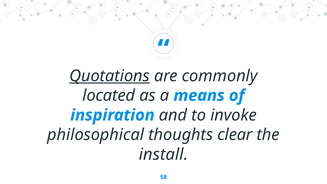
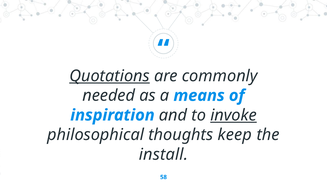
located: located -> needed (109, 95)
invoke underline: none -> present (233, 115)
clear: clear -> keep (235, 135)
